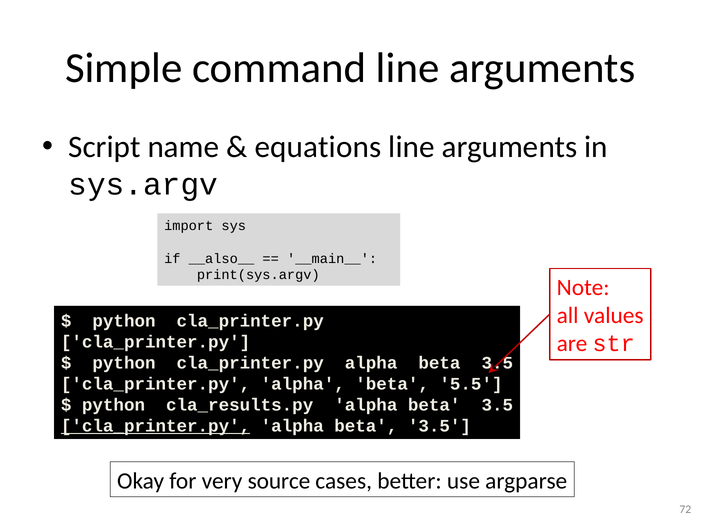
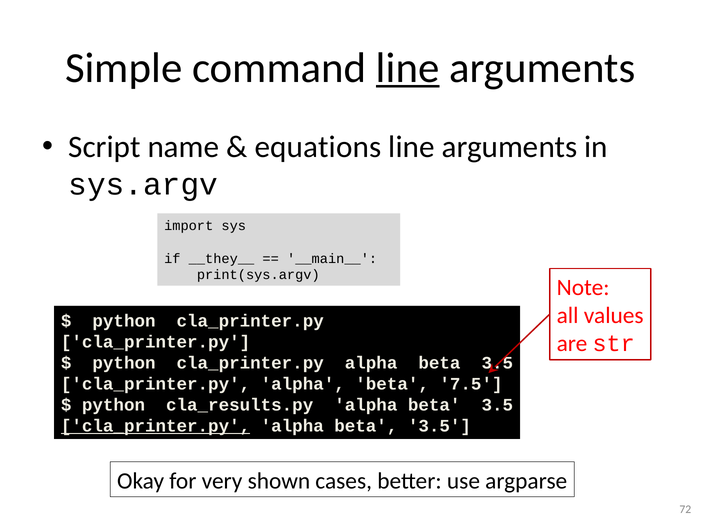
line underline: none -> present (408, 68)
__also__: __also__ -> __they__ (221, 258)
5.5: 5.5 -> 7.5 (471, 384)
source: source -> shown (279, 481)
